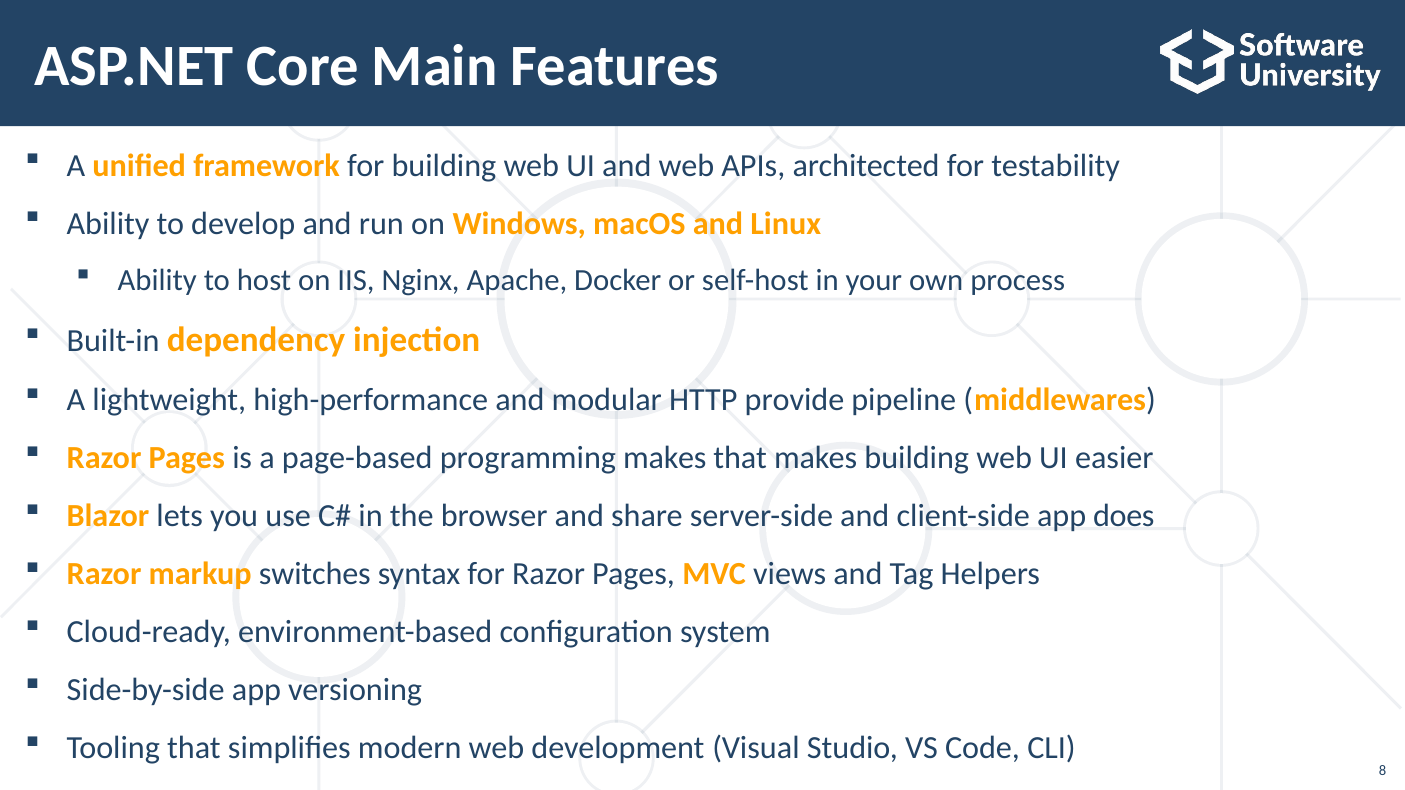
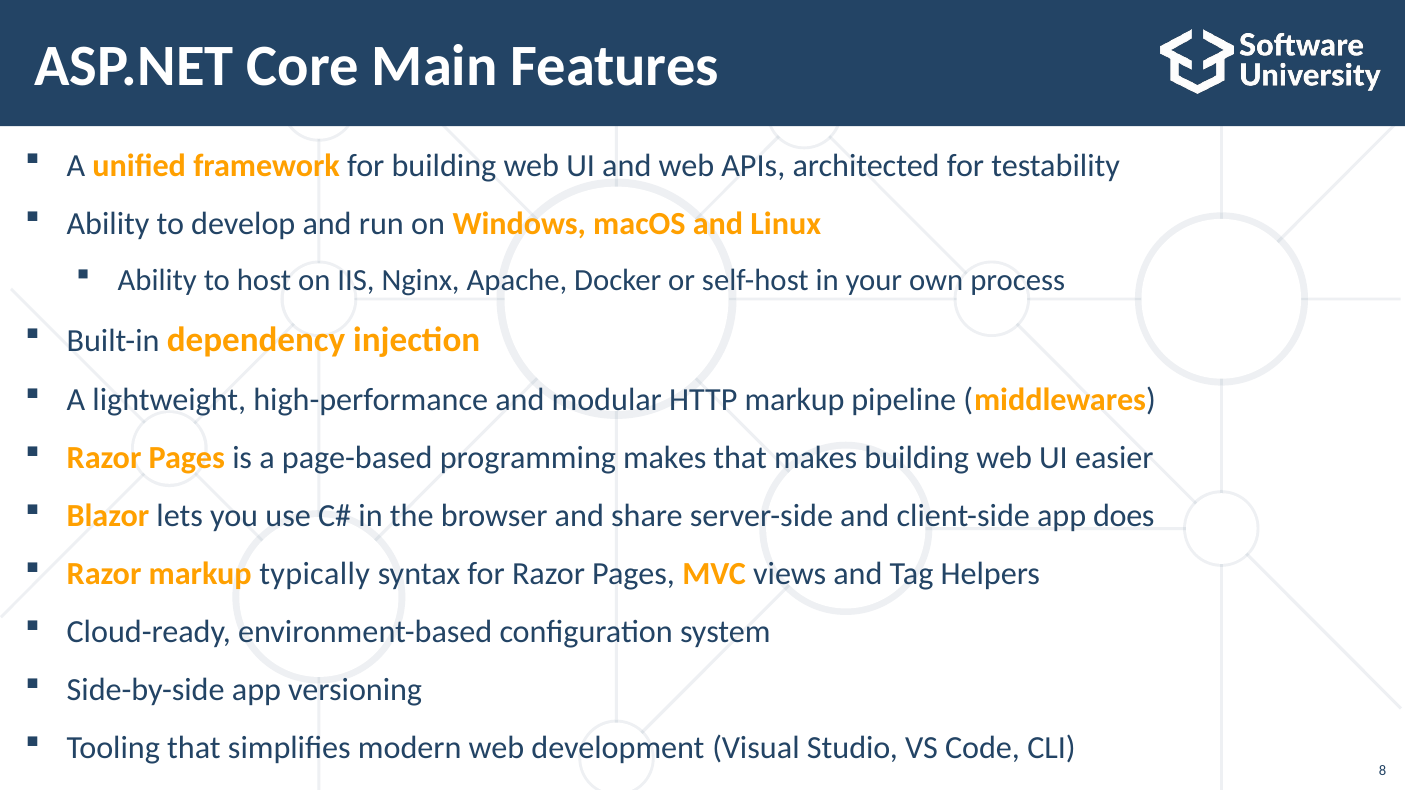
HTTP provide: provide -> markup (795, 400)
switches: switches -> typically (315, 574)
